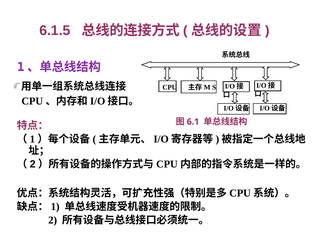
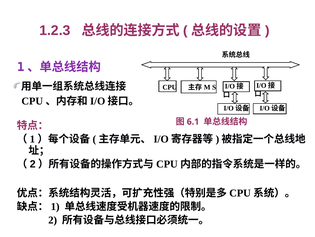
6.1.5: 6.1.5 -> 1.2.3 (55, 31)
